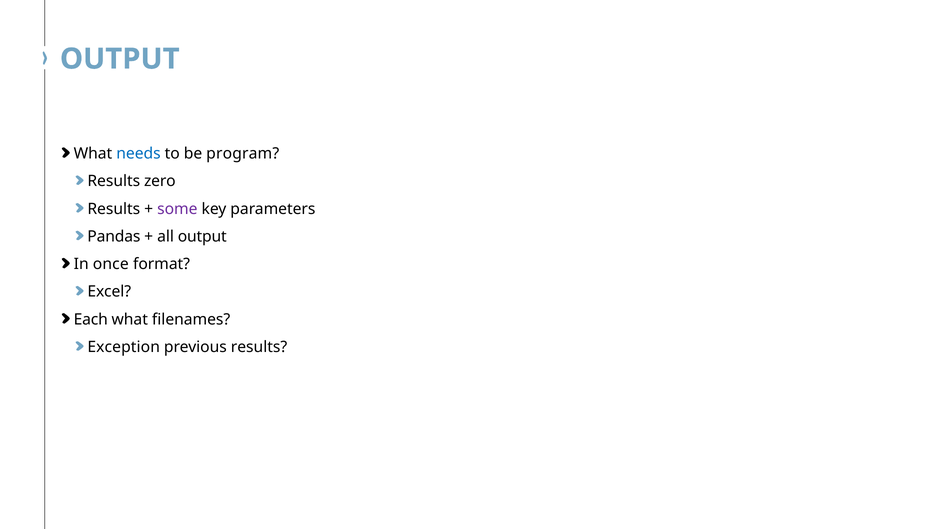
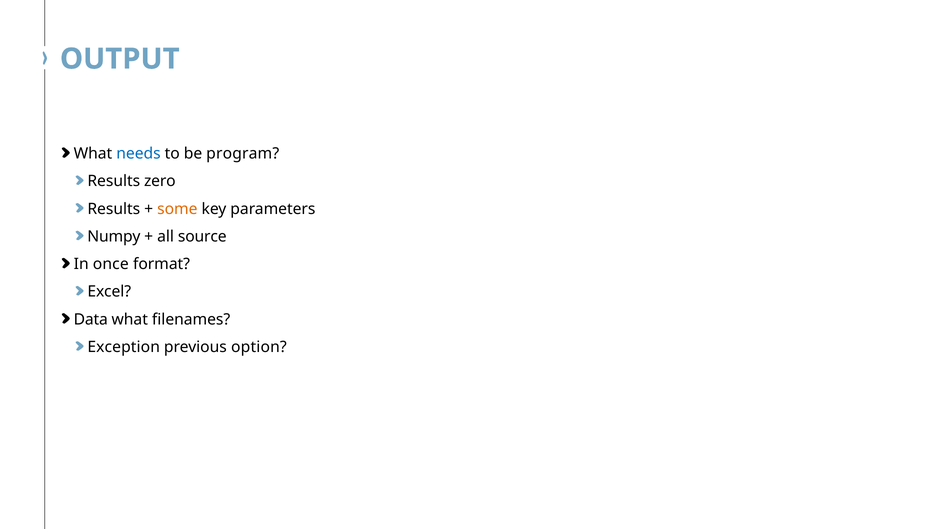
some colour: purple -> orange (177, 209)
Pandas: Pandas -> Numpy (114, 236)
all output: output -> source (202, 236)
Each: Each -> Data (91, 319)
previous results: results -> option (259, 347)
